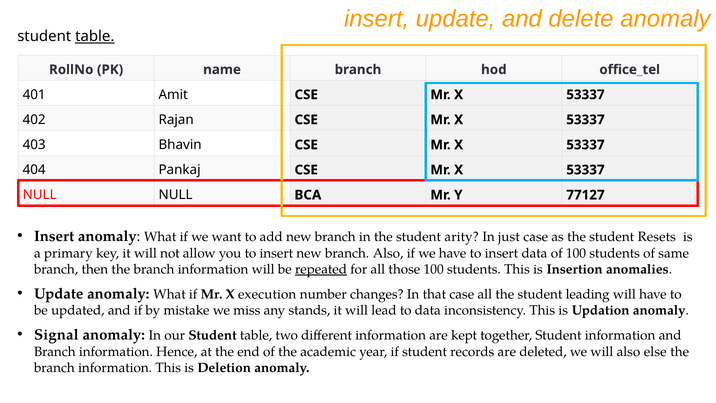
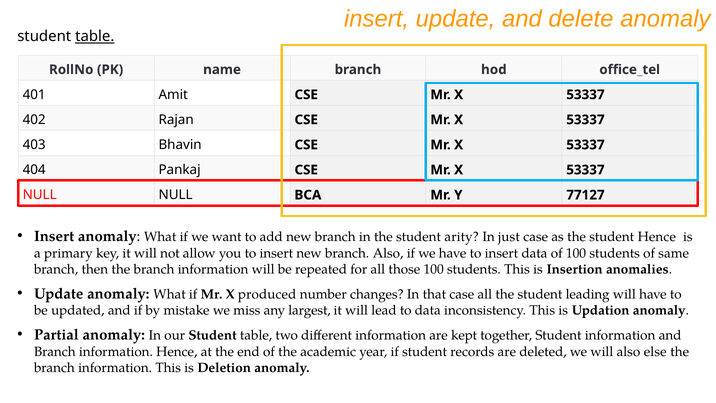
student Resets: Resets -> Hence (657, 237)
repeated underline: present -> none (321, 269)
execution: execution -> produced (267, 294)
stands: stands -> largest (309, 310)
Signal: Signal -> Partial (56, 335)
